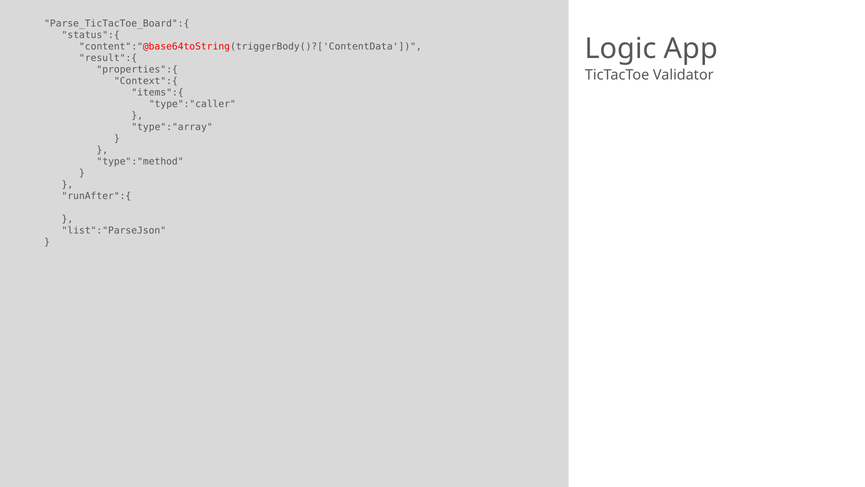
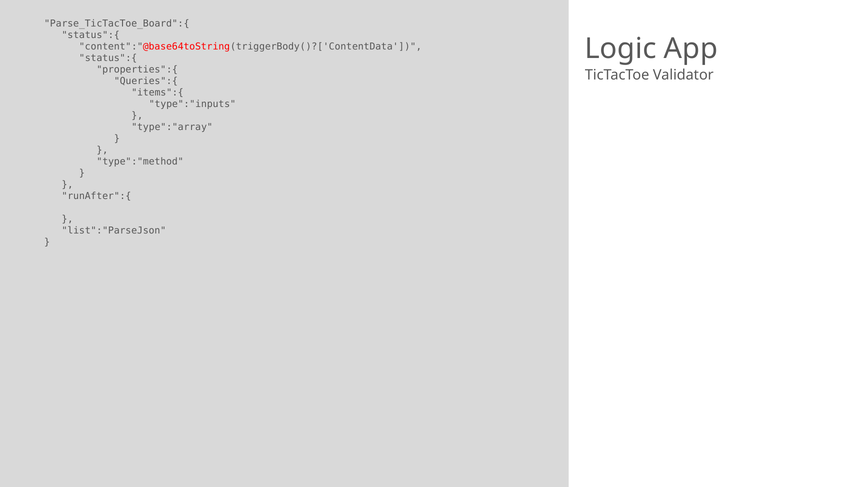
result":{: result":{ -> status":{ (108, 58)
Context":{: Context":{ -> Queries":{ (146, 81)
type":"caller: type":"caller -> type":"inputs (192, 104)
